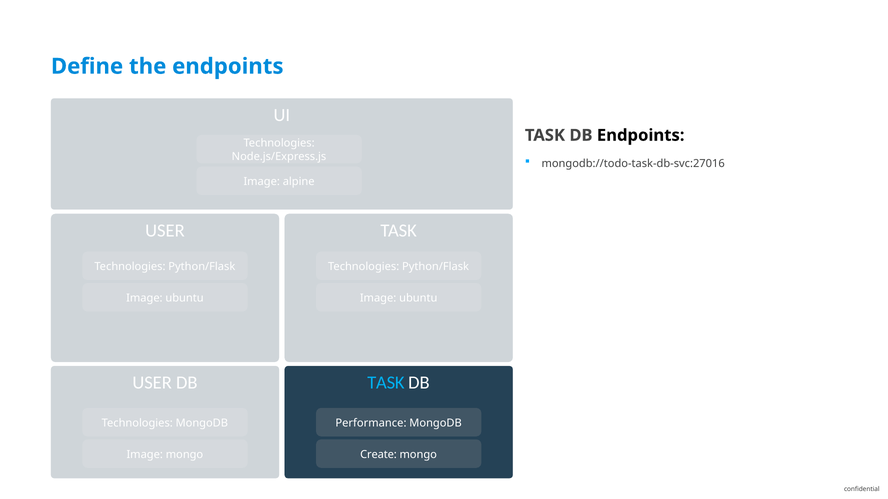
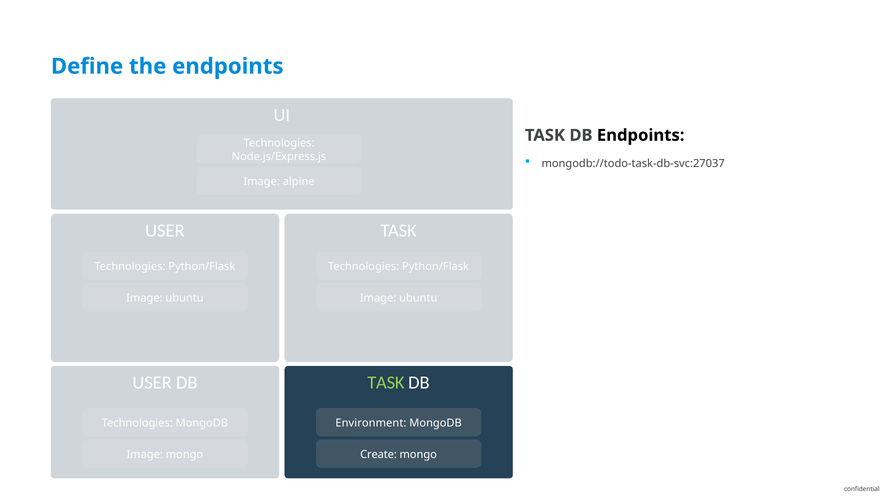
mongodb://todo-task-db-svc:27016: mongodb://todo-task-db-svc:27016 -> mongodb://todo-task-db-svc:27037 (633, 164)
TASK colour: light blue -> light green (386, 383)
Performance: Performance -> Environment (371, 423)
